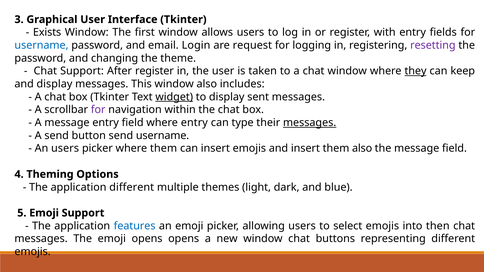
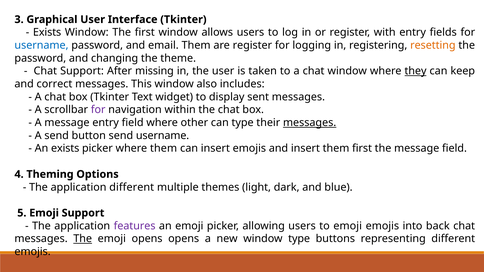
email Login: Login -> Them (196, 45)
are request: request -> register (252, 45)
resetting colour: purple -> orange (433, 45)
After register: register -> missing (154, 71)
and display: display -> correct (54, 84)
widget underline: present -> none (174, 97)
where entry: entry -> other (194, 123)
An users: users -> exists (65, 149)
them also: also -> first (362, 149)
features colour: blue -> purple (135, 226)
to select: select -> emoji (348, 226)
then: then -> back (438, 226)
The underline: none -> present (83, 239)
window chat: chat -> type (299, 239)
